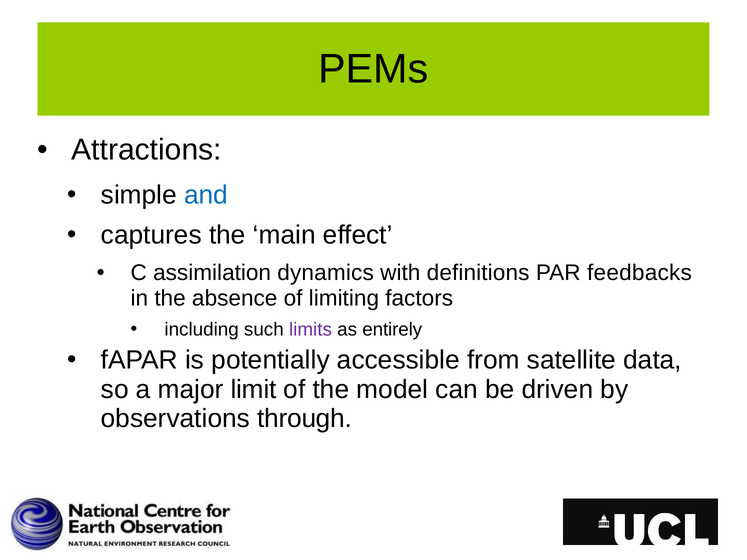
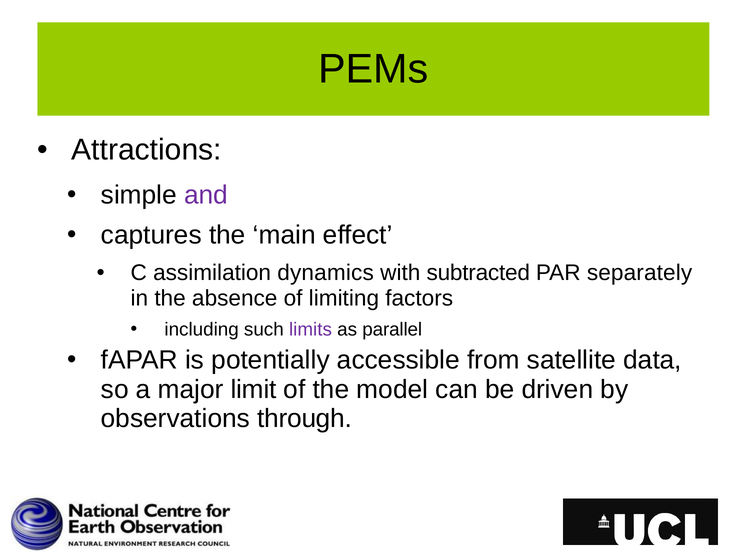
and colour: blue -> purple (206, 195)
definitions: definitions -> subtracted (478, 273)
feedbacks: feedbacks -> separately (640, 273)
entirely: entirely -> parallel (392, 329)
